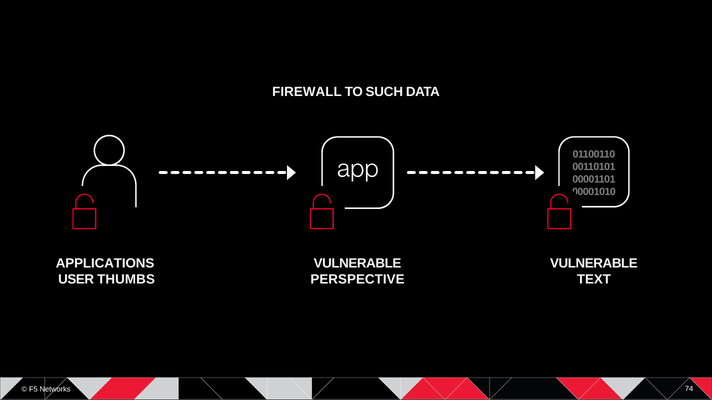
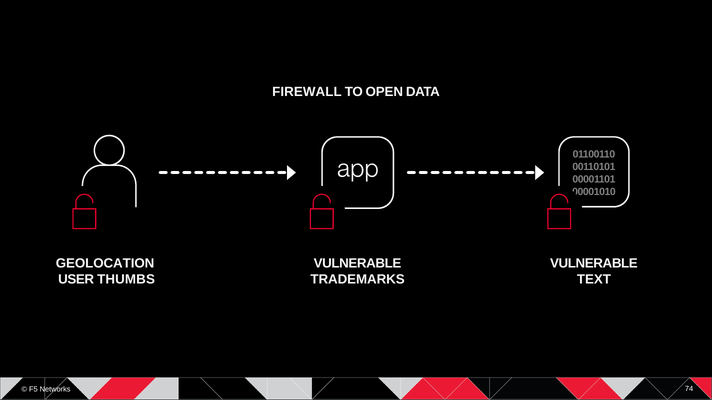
SUCH: SUCH -> OPEN (384, 92)
APPLICATIONS: APPLICATIONS -> GEOLOCATION (105, 264)
PERSPECTIVE: PERSPECTIVE -> TRADEMARKS (358, 280)
